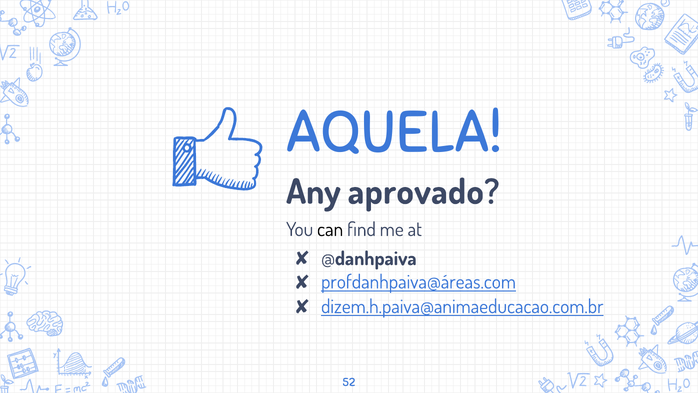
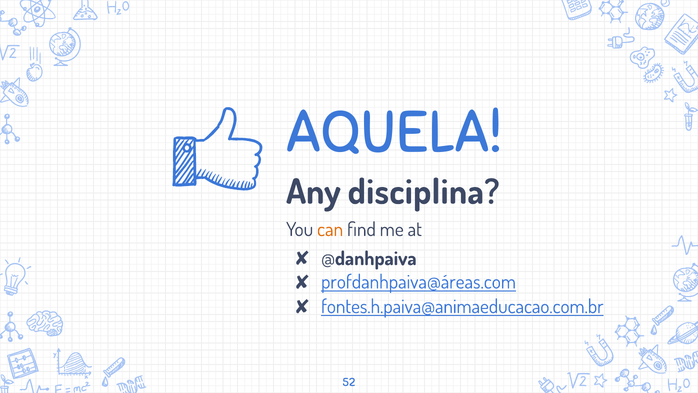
aprovado: aprovado -> disciplina (424, 192)
can colour: black -> orange (330, 229)
dizem.h.paiva@animaeducacao.com.br: dizem.h.paiva@animaeducacao.com.br -> fontes.h.paiva@animaeducacao.com.br (462, 306)
